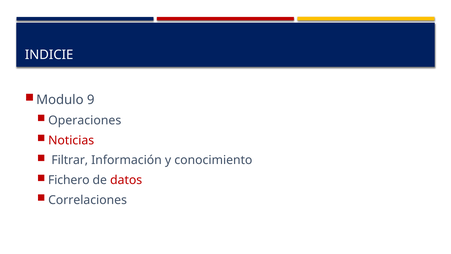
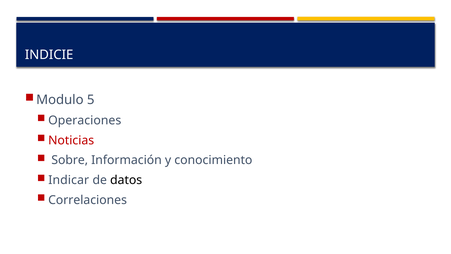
9: 9 -> 5 (91, 100)
Filtrar: Filtrar -> Sobre (70, 160)
Fichero: Fichero -> Indicar (69, 180)
datos colour: red -> black (126, 180)
